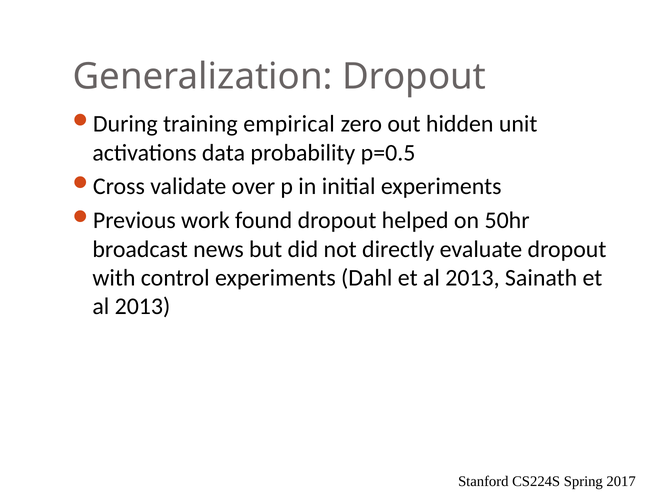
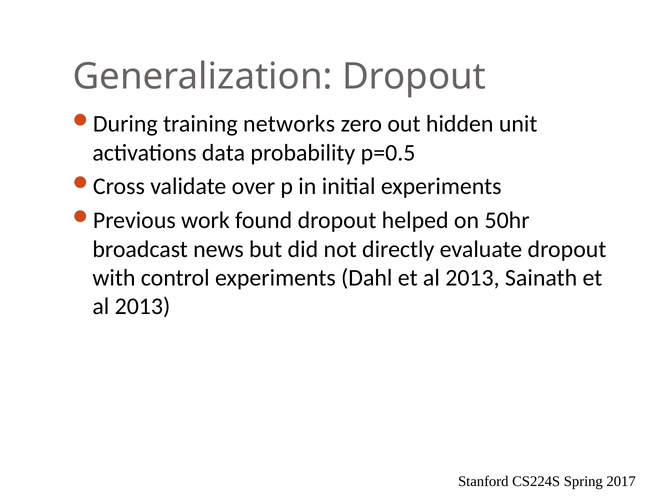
empirical: empirical -> networks (289, 124)
